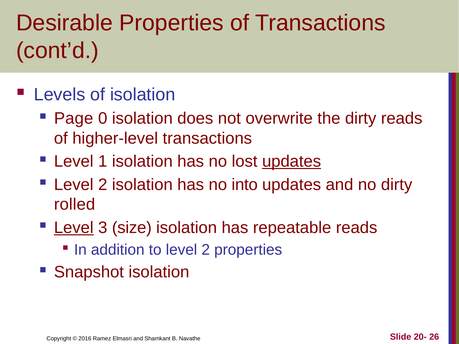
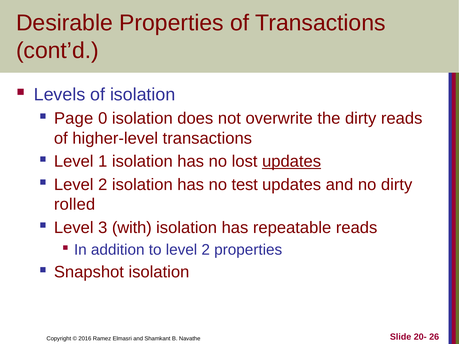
into: into -> test (245, 185)
Level underline: present -> none (74, 228)
size: size -> with (132, 228)
